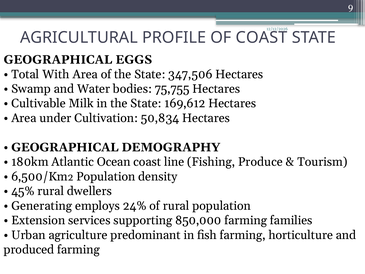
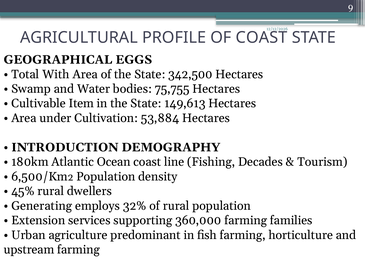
347,506: 347,506 -> 342,500 (190, 74)
Milk: Milk -> Item (81, 103)
169,612: 169,612 -> 149,613 (185, 103)
50,834: 50,834 -> 53,884 (160, 118)
GEOGRAPHICAL: GEOGRAPHICAL -> INTRODUCTION (65, 147)
Produce: Produce -> Decades (260, 162)
24%: 24% -> 32% (135, 206)
850,000: 850,000 -> 360,000 (198, 220)
produced: produced -> upstream (29, 249)
